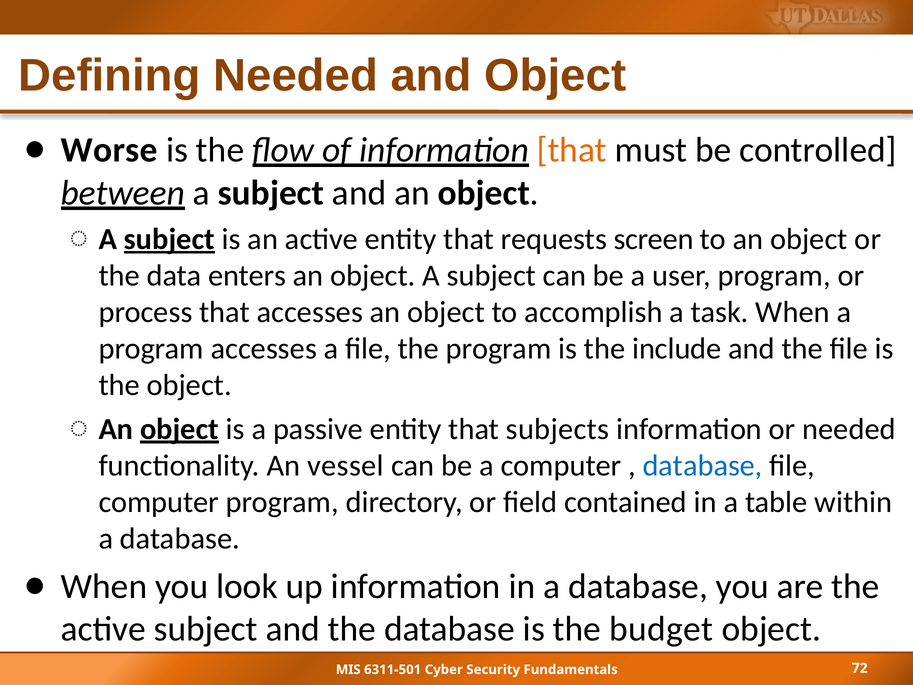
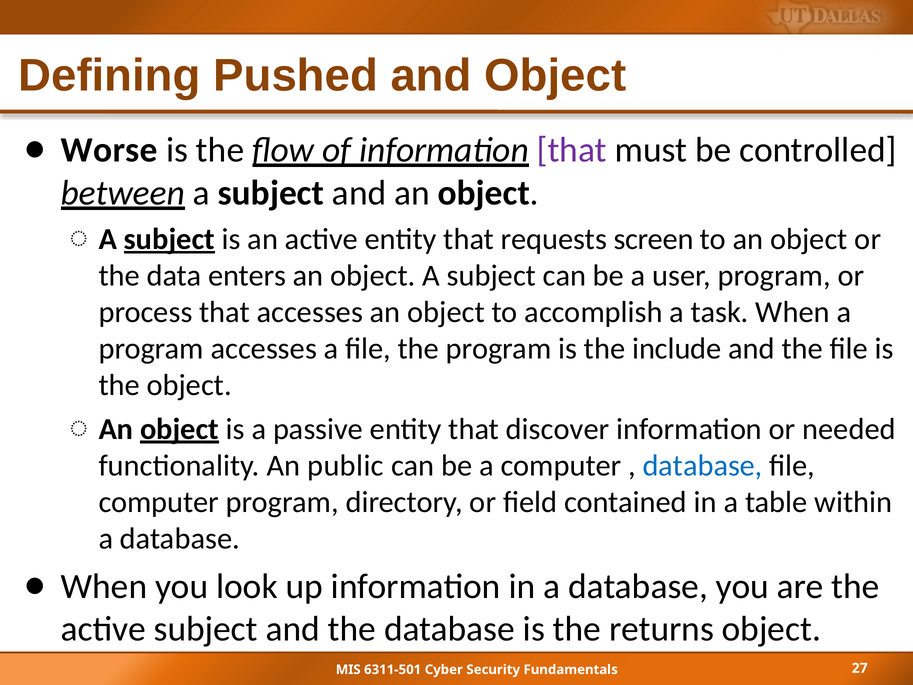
Defining Needed: Needed -> Pushed (296, 75)
that colour: orange -> purple (572, 150)
subjects: subjects -> discover (558, 429)
vessel: vessel -> public (346, 465)
budget: budget -> returns (661, 629)
72: 72 -> 27 (860, 668)
